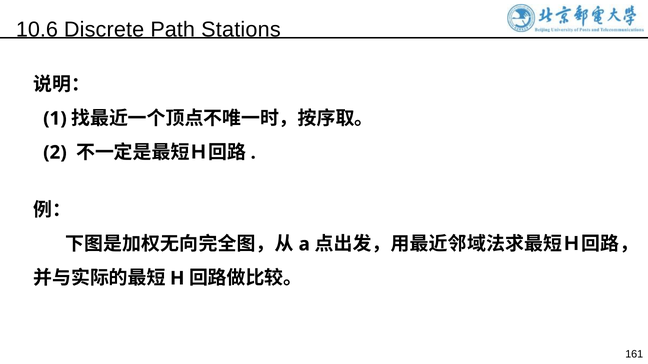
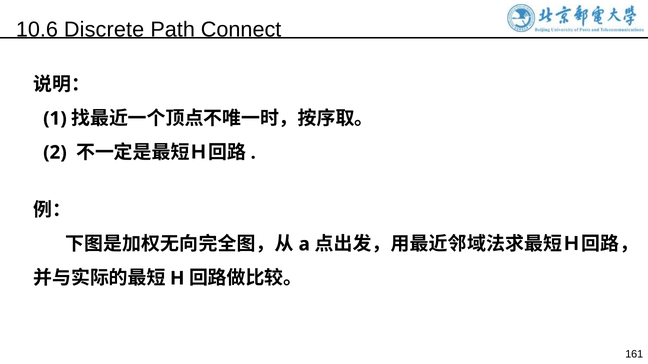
Stations: Stations -> Connect (241, 30)
